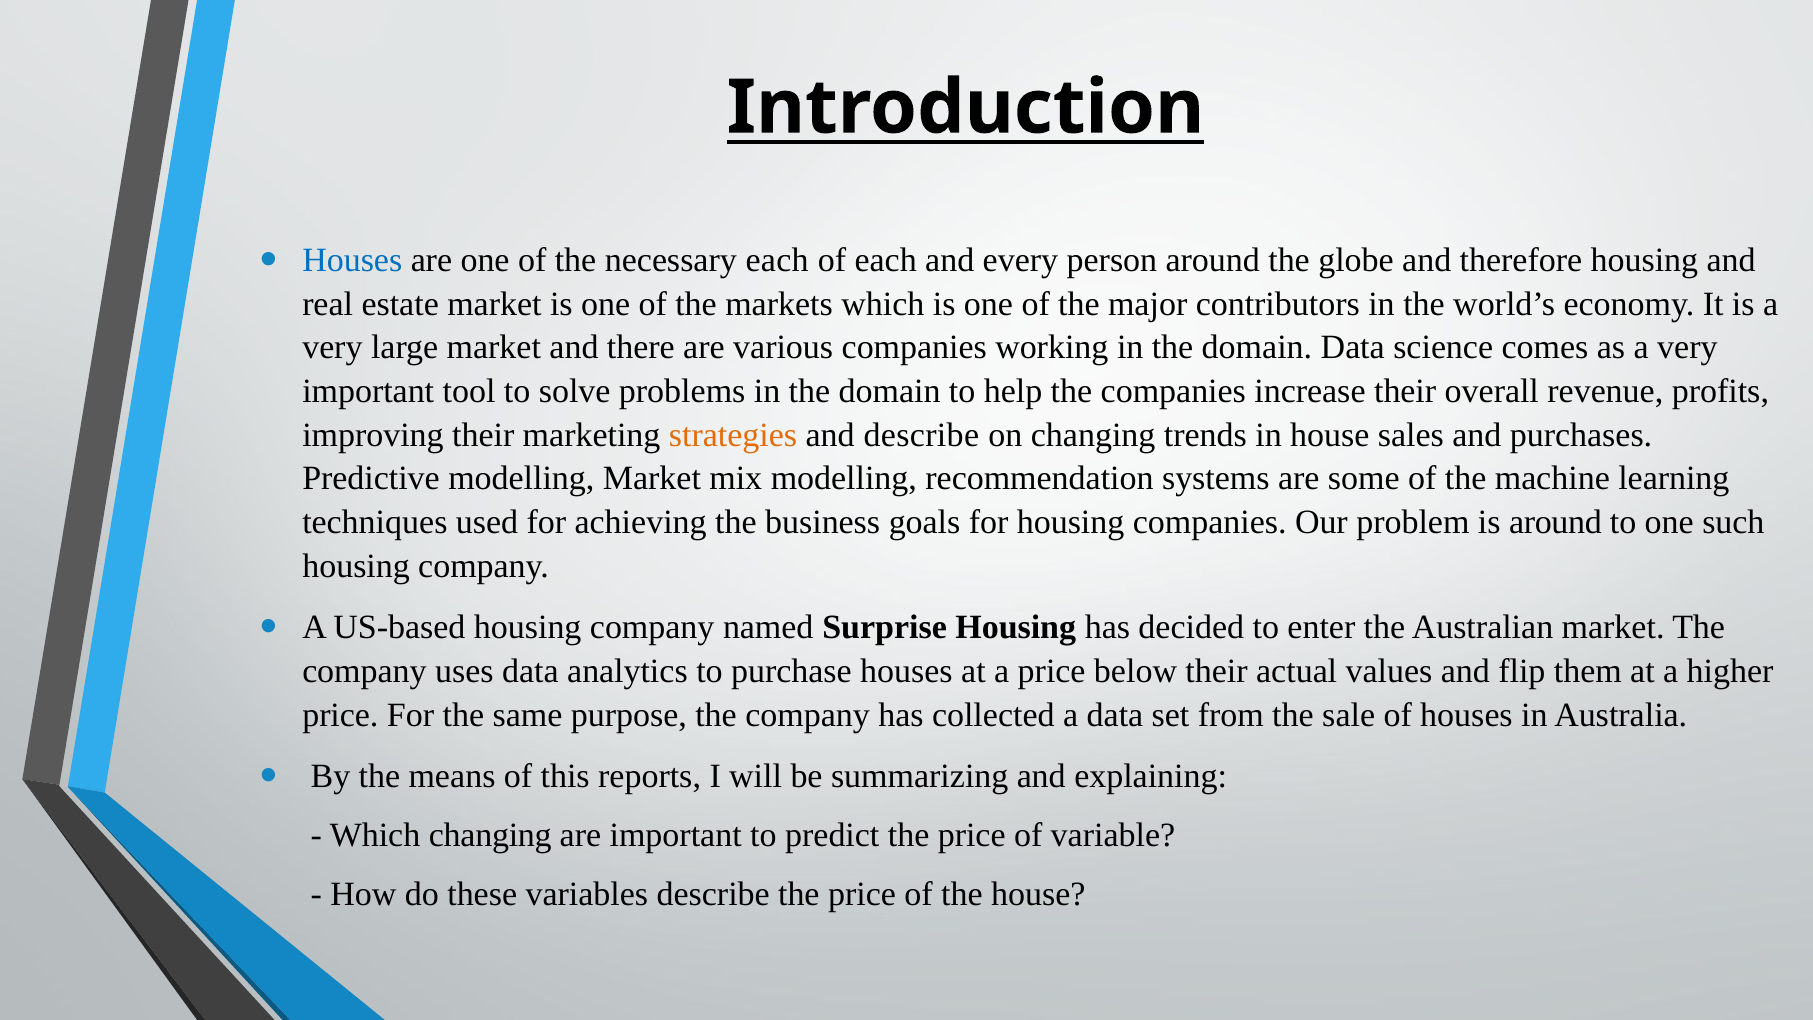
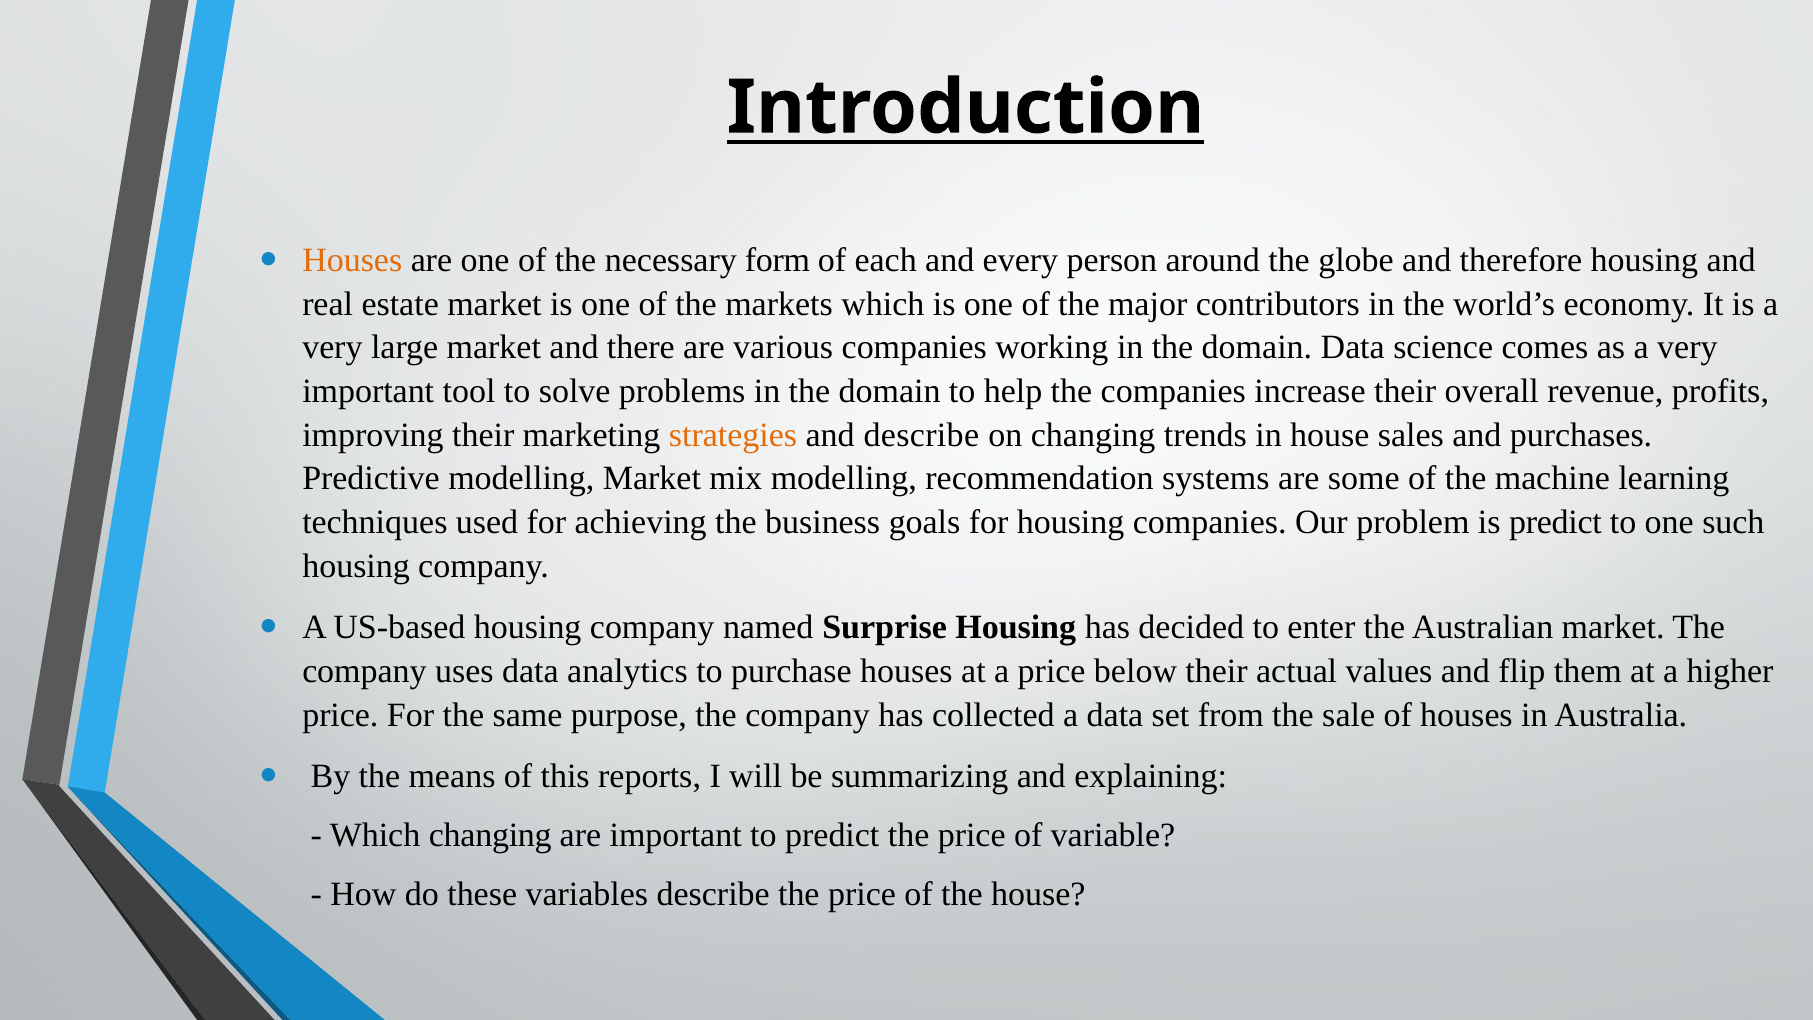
Houses colour: blue -> orange (352, 260)
necessary each: each -> form (777, 260)
is around: around -> predict (1555, 522)
